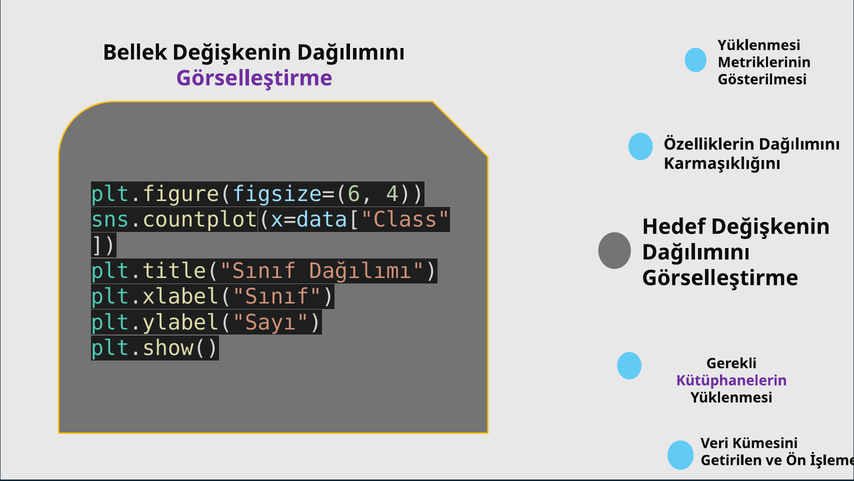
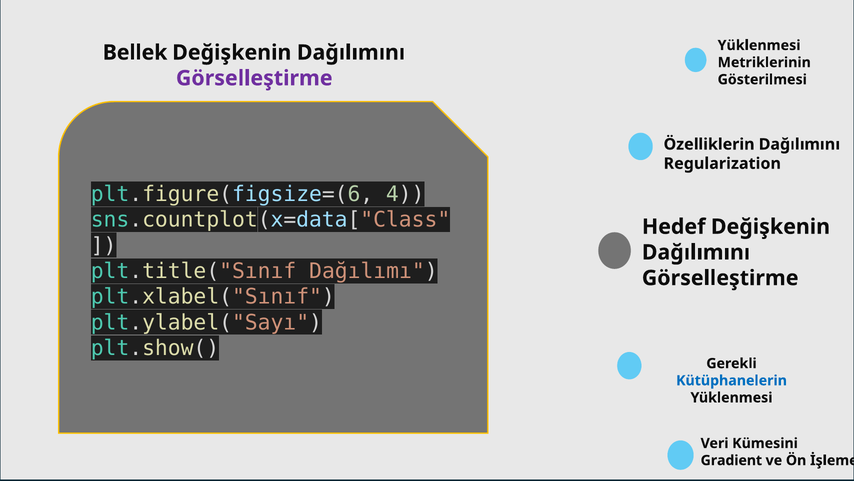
Karmaşıklığını: Karmaşıklığını -> Regularization (722, 163)
Kütüphanelerin colour: purple -> blue (732, 380)
Getirilen: Getirilen -> Gradient (731, 460)
